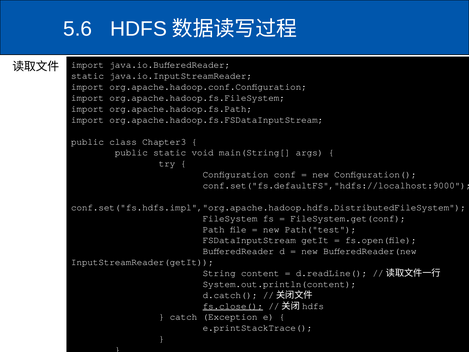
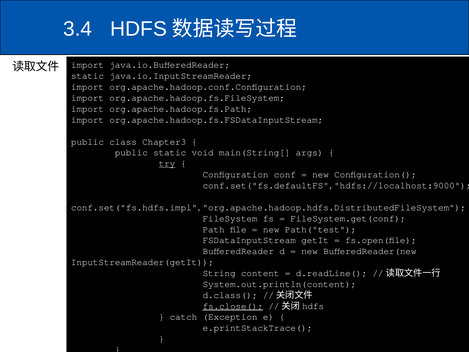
5.6: 5.6 -> 3.4 (78, 29)
try underline: none -> present (167, 163)
d.catch(: d.catch( -> d.class( (230, 295)
